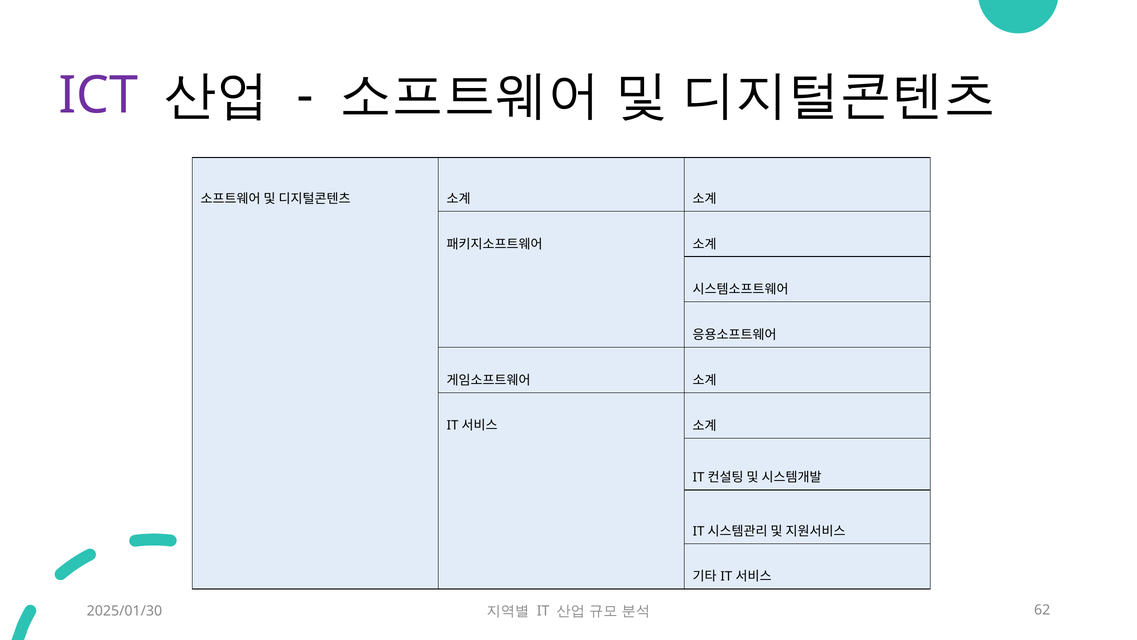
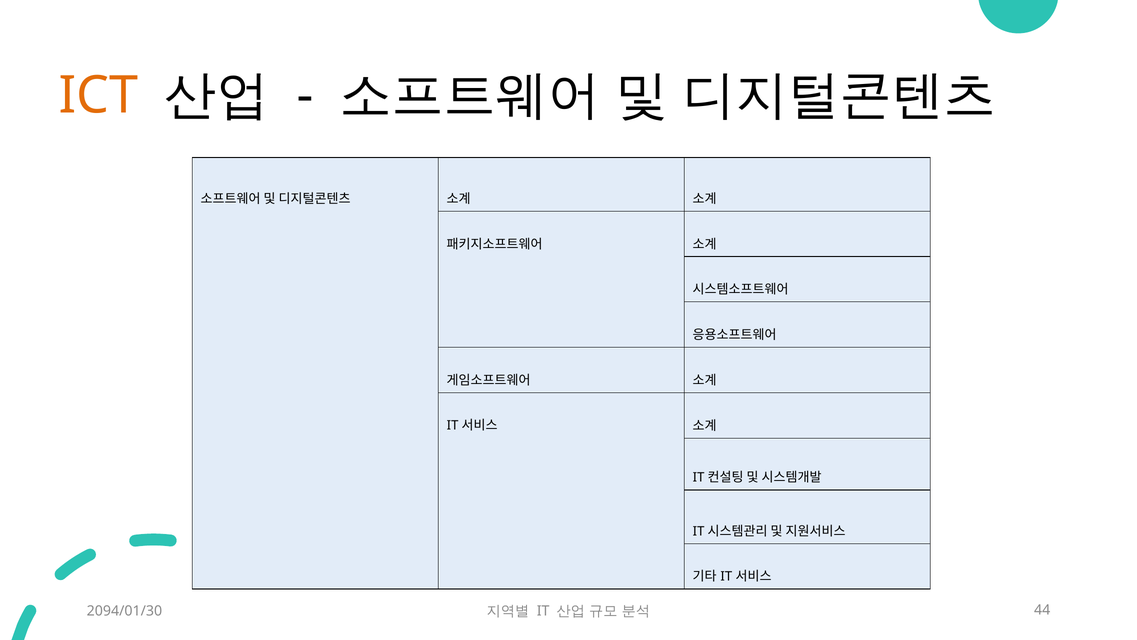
ICT colour: purple -> orange (99, 96)
2025/01/30: 2025/01/30 -> 2094/01/30 (124, 611)
62: 62 -> 44 (1042, 610)
